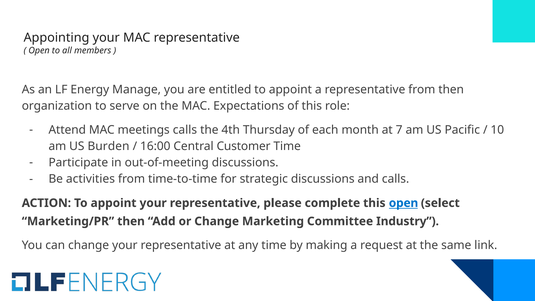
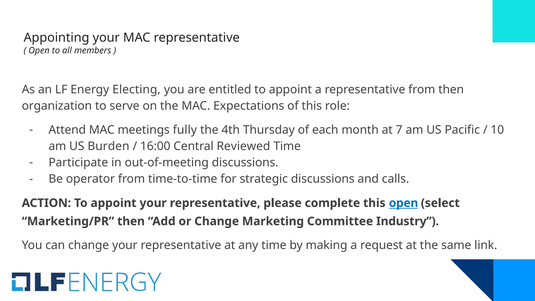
Manage: Manage -> Electing (137, 90)
meetings calls: calls -> fully (185, 130)
Customer: Customer -> Reviewed (243, 146)
activities: activities -> operator (90, 179)
